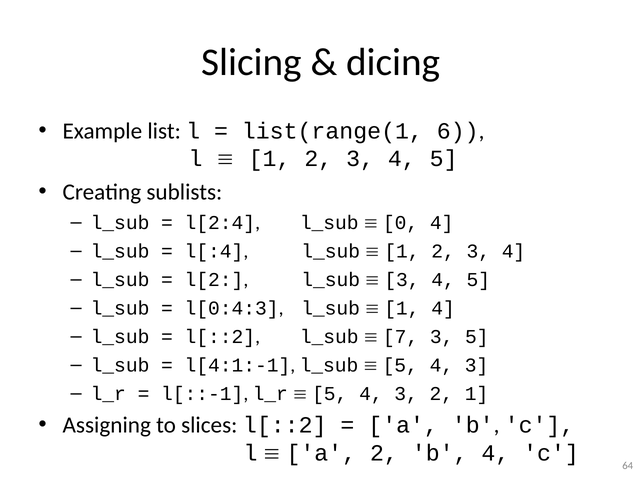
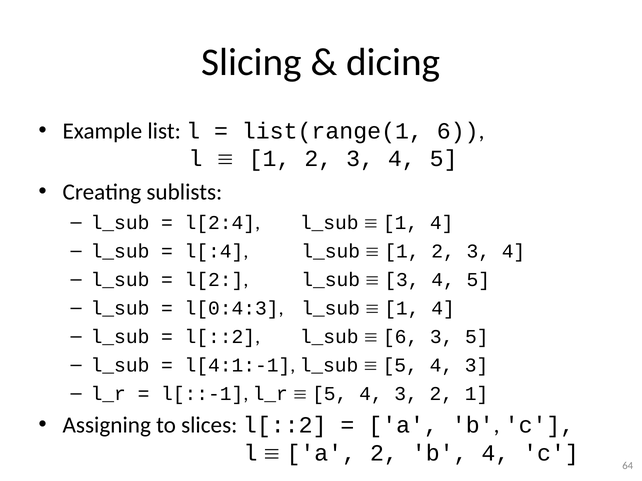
0: 0 -> 1 (401, 223)
7: 7 -> 6 (401, 337)
